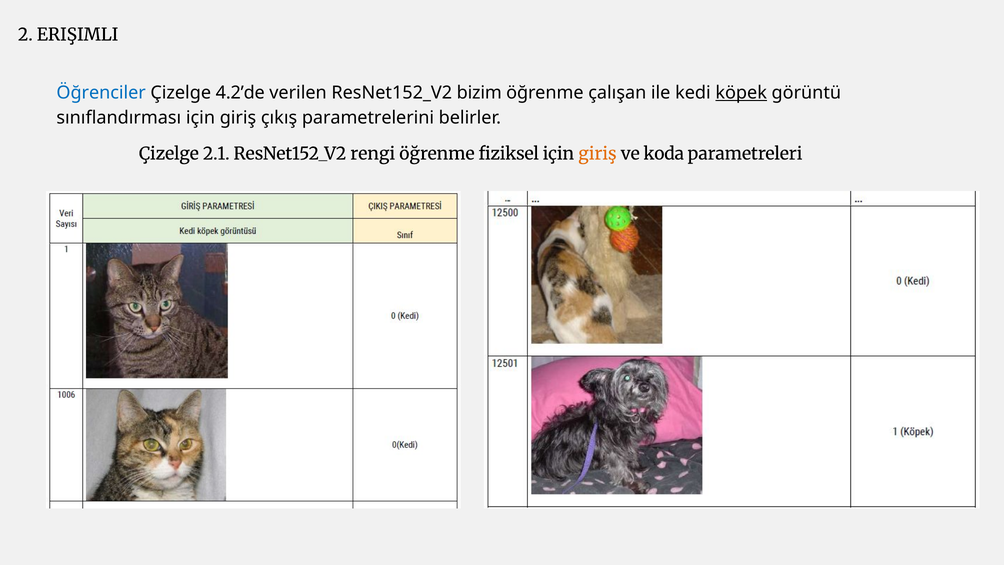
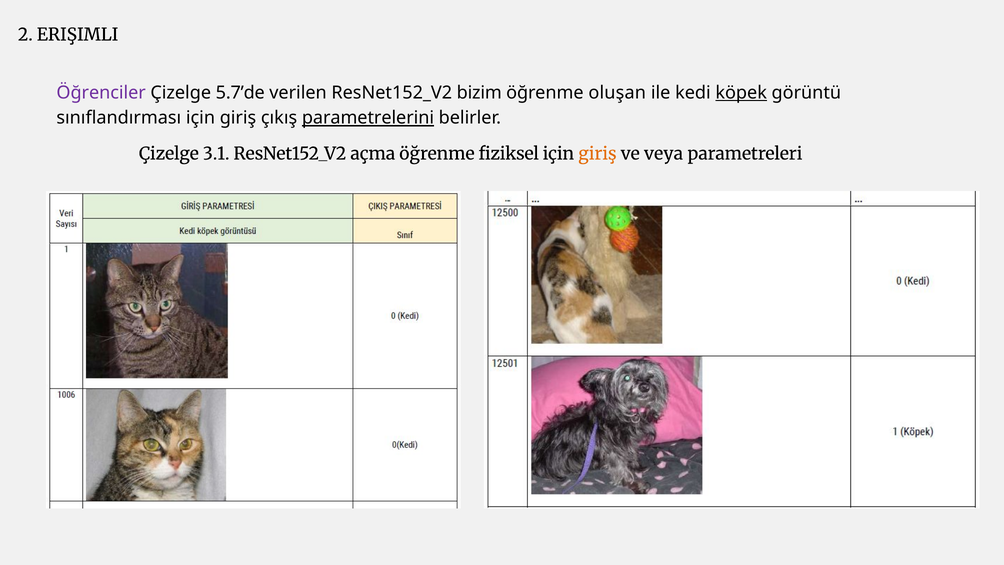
Öğrenciler colour: blue -> purple (101, 93)
4.2’de: 4.2’de -> 5.7’de (240, 93)
çalışan: çalışan -> oluşan (617, 93)
parametrelerini underline: none -> present (368, 118)
2.1: 2.1 -> 3.1 (216, 154)
rengi: rengi -> açma (373, 154)
koda: koda -> veya (664, 154)
